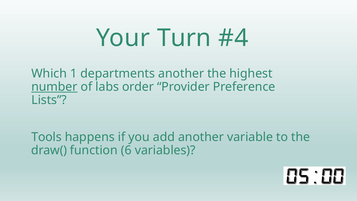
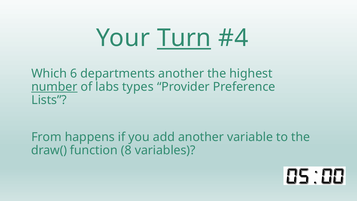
Turn underline: none -> present (184, 38)
1: 1 -> 6 (74, 73)
order: order -> types (138, 87)
Tools: Tools -> From (46, 137)
6: 6 -> 8 (126, 150)
